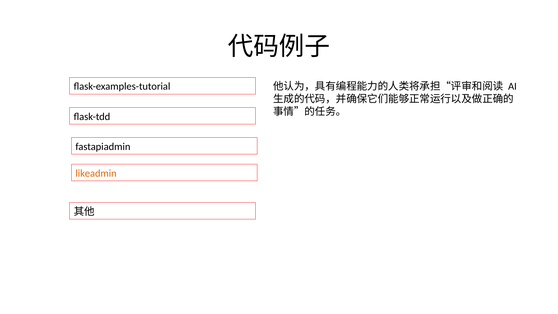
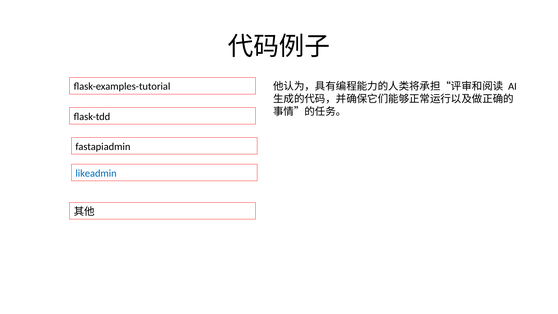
likeadmin colour: orange -> blue (96, 173)
